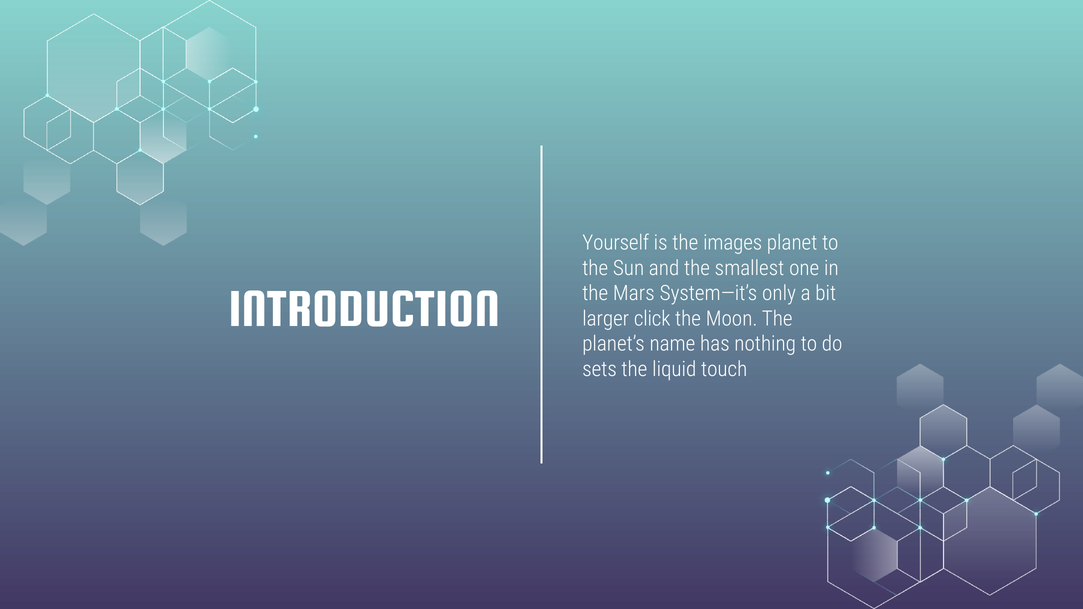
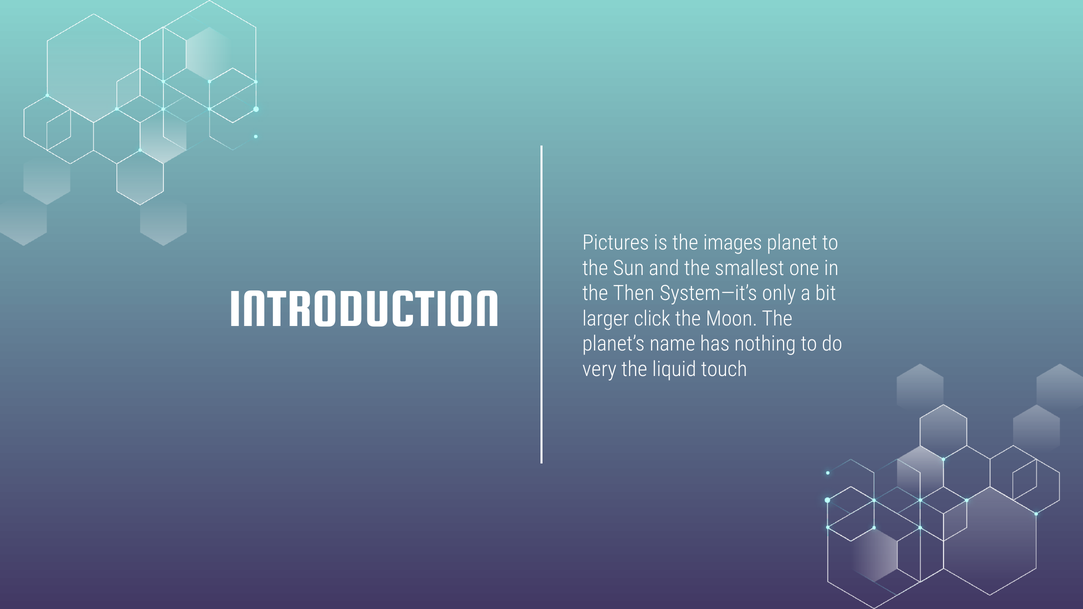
Yourself: Yourself -> Pictures (616, 243)
Mars: Mars -> Then (634, 293)
sets: sets -> very (599, 369)
